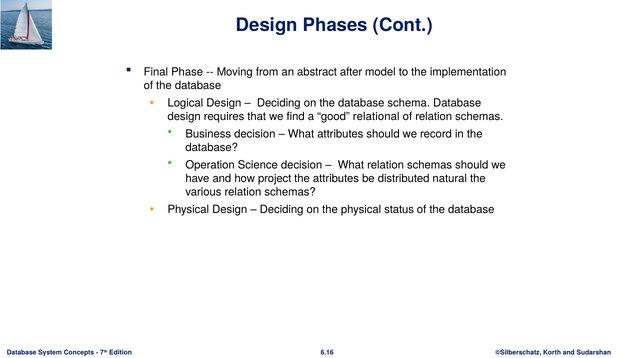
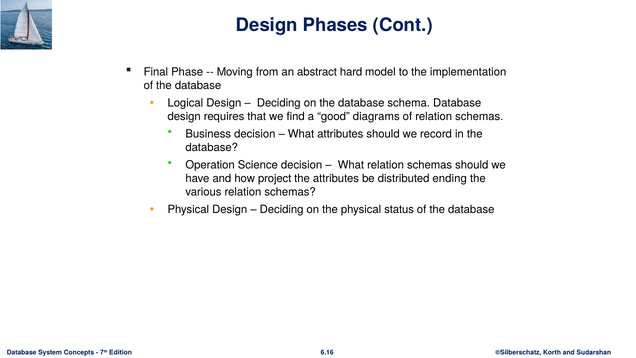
after: after -> hard (351, 72)
relational: relational -> diagrams (376, 117)
natural: natural -> ending (450, 178)
